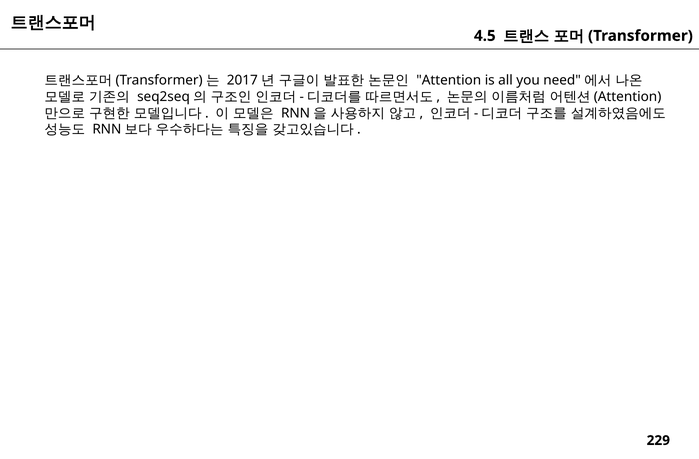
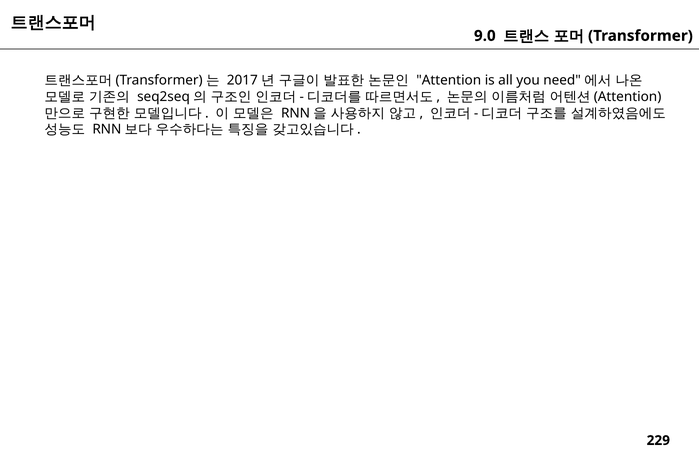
4.5: 4.5 -> 9.0 (485, 36)
